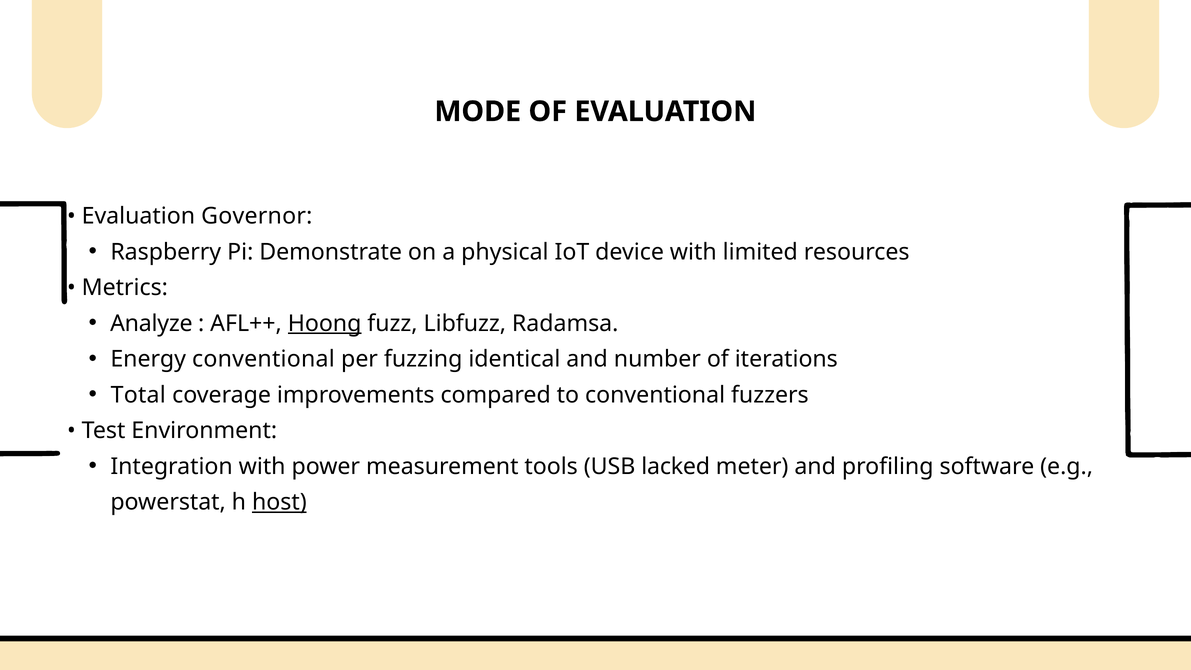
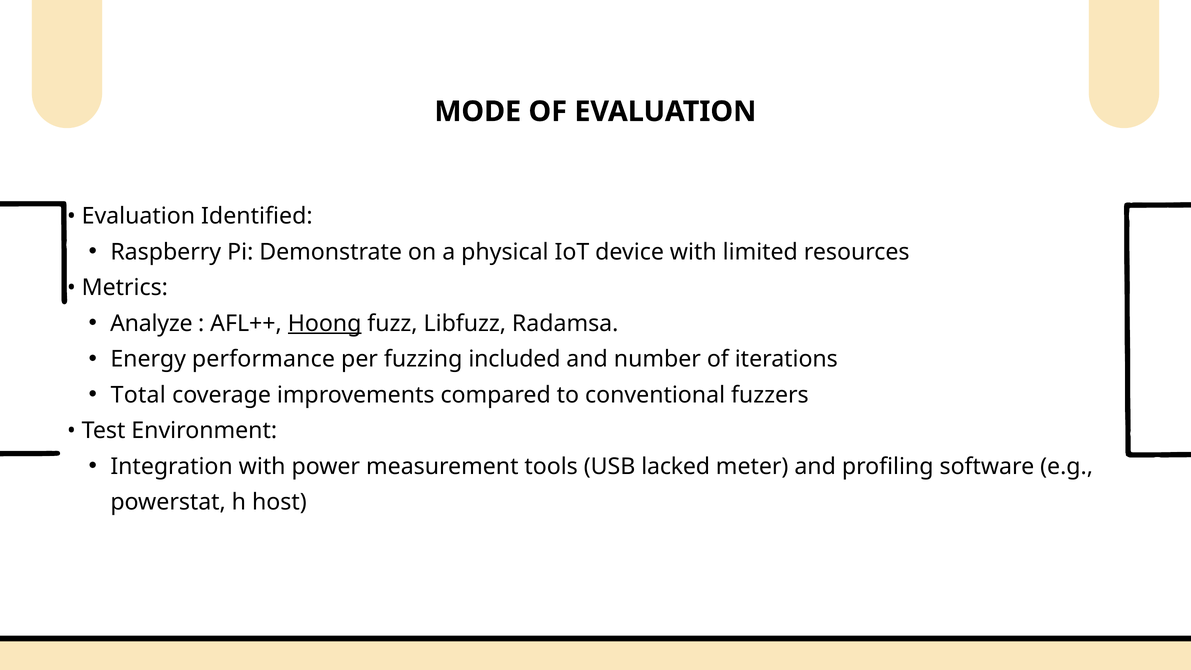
Governor: Governor -> Identified (257, 216)
Energy conventional: conventional -> performance (263, 359)
identical: identical -> included (514, 359)
host underline: present -> none (279, 502)
